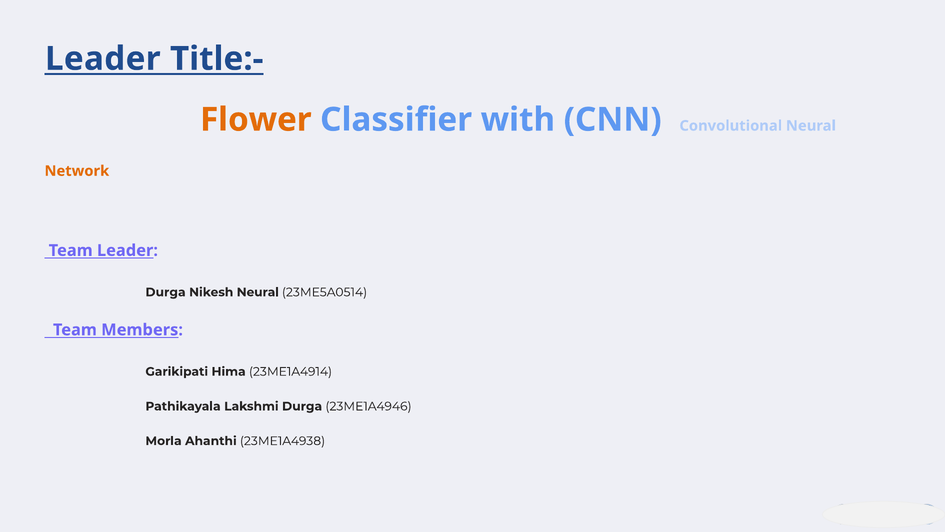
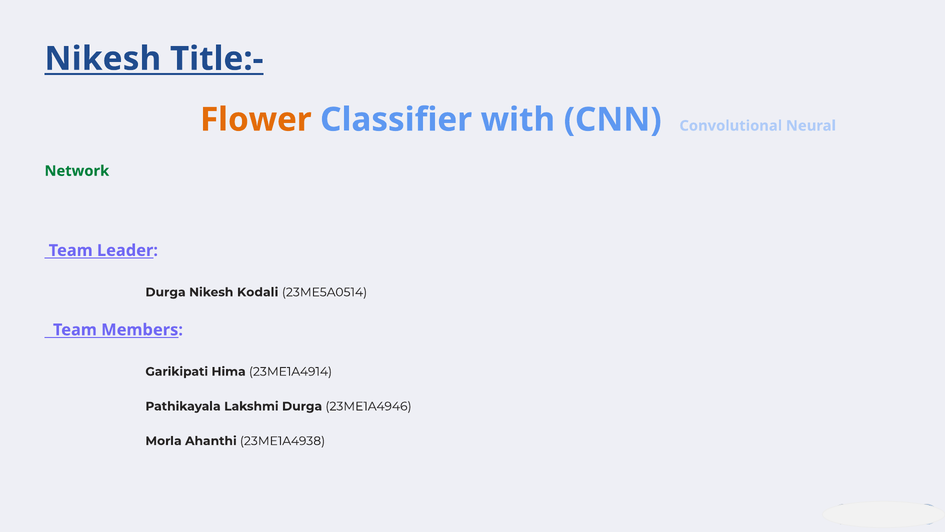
Leader: Leader -> Nikesh (103, 59)
Network colour: orange -> green (77, 171)
Nikesh Neural: Neural -> Kodali (258, 292)
